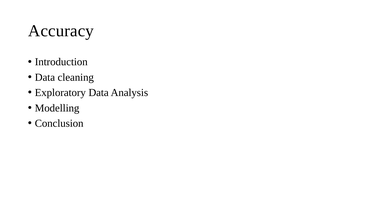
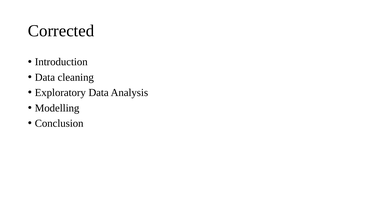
Accuracy: Accuracy -> Corrected (61, 31)
